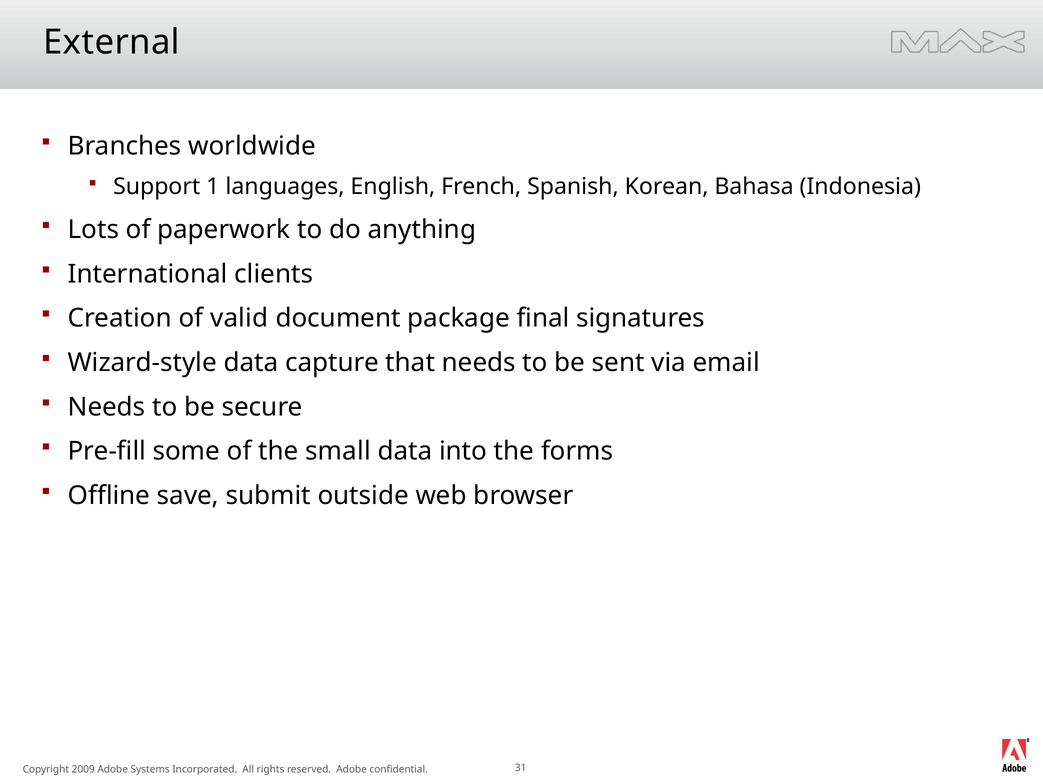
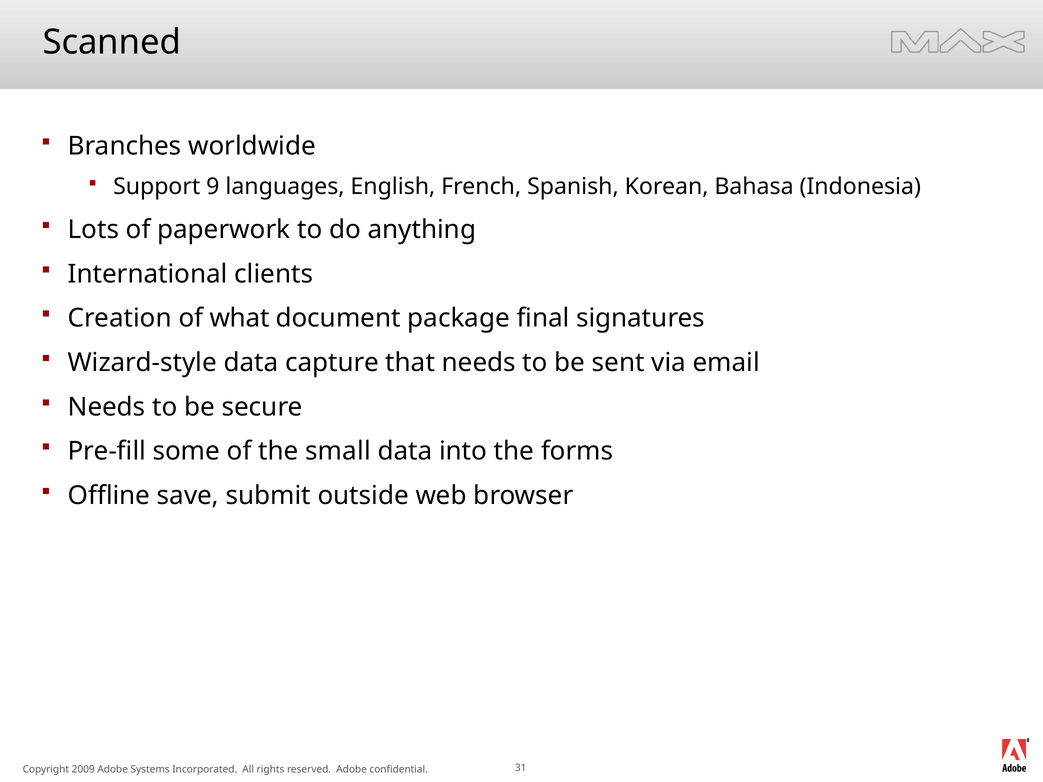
External: External -> Scanned (112, 42)
1: 1 -> 9 (213, 187)
valid: valid -> what (240, 318)
